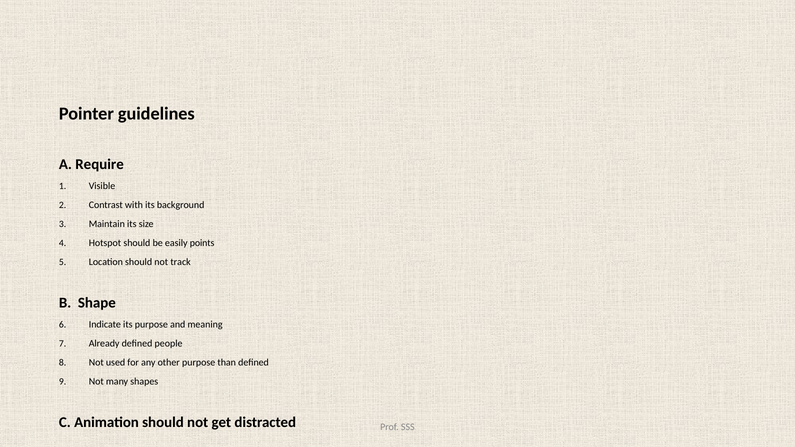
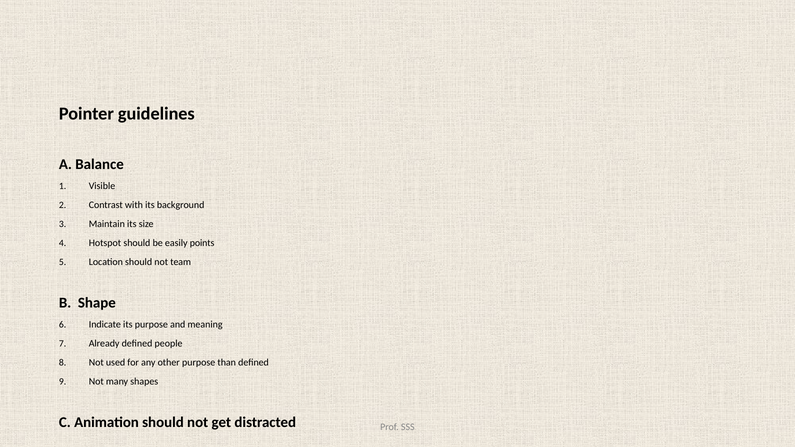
Require: Require -> Balance (100, 164)
track: track -> team (181, 262)
